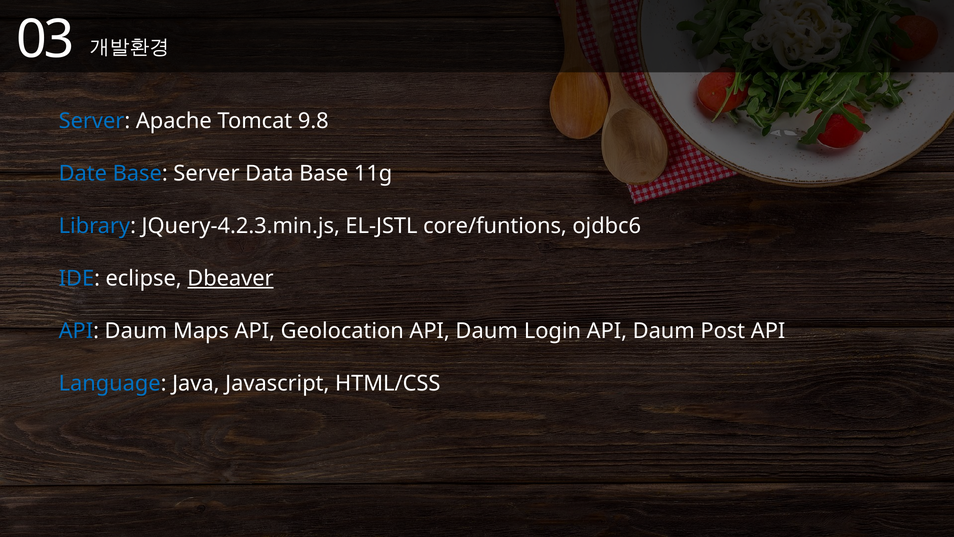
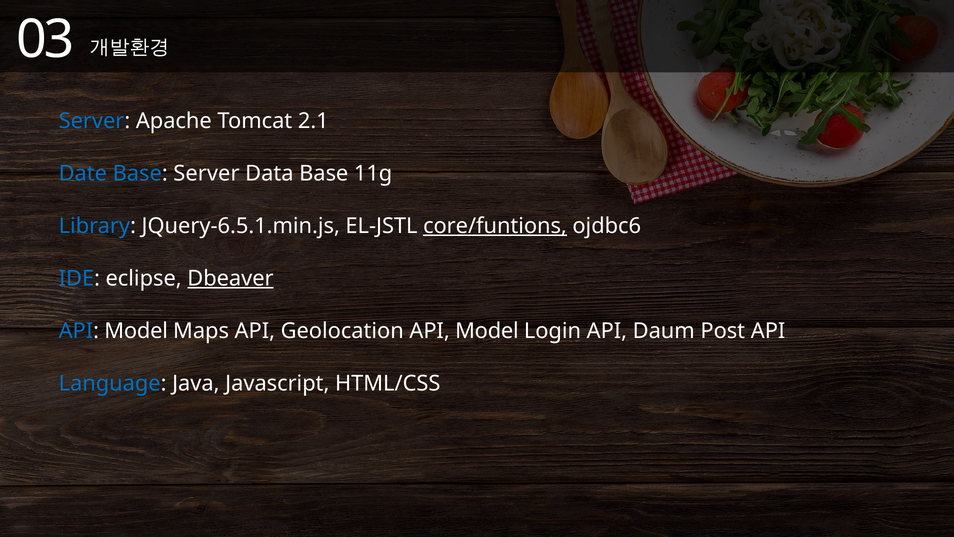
9.8: 9.8 -> 2.1 (313, 121)
JQuery-4.2.3.min.js: JQuery-4.2.3.min.js -> JQuery-6.5.1.min.js (241, 226)
core/funtions underline: none -> present (495, 226)
Daum: Daum -> Model (136, 331)
Geolocation API Daum: Daum -> Model (487, 331)
